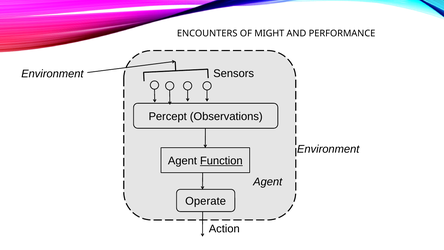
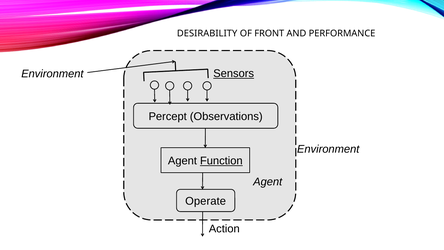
ENCOUNTERS: ENCOUNTERS -> DESIRABILITY (207, 34)
MIGHT: MIGHT -> FRONT (269, 34)
Sensors underline: none -> present (234, 73)
